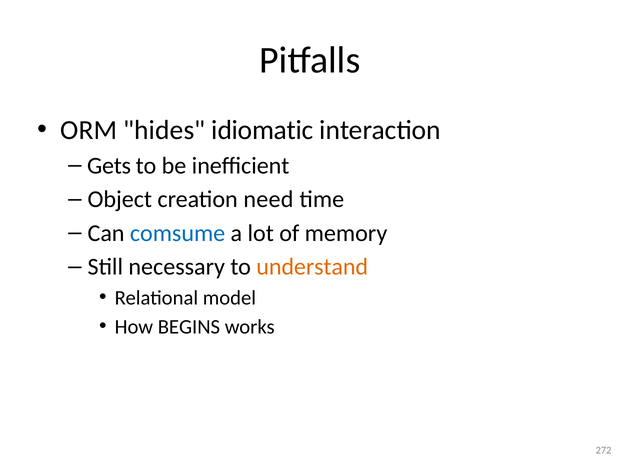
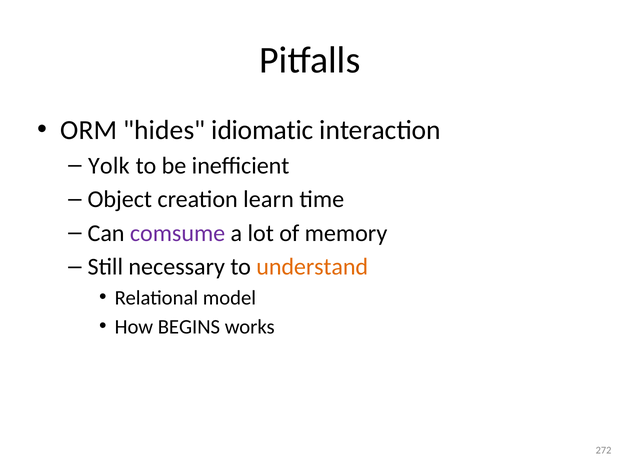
Gets: Gets -> Yolk (109, 166)
need: need -> learn (269, 199)
comsume colour: blue -> purple (178, 233)
